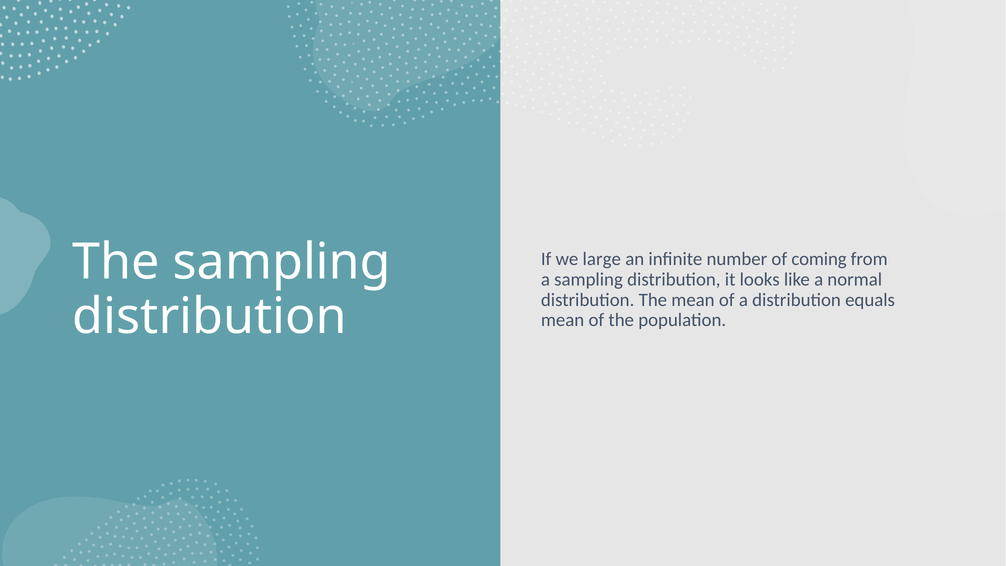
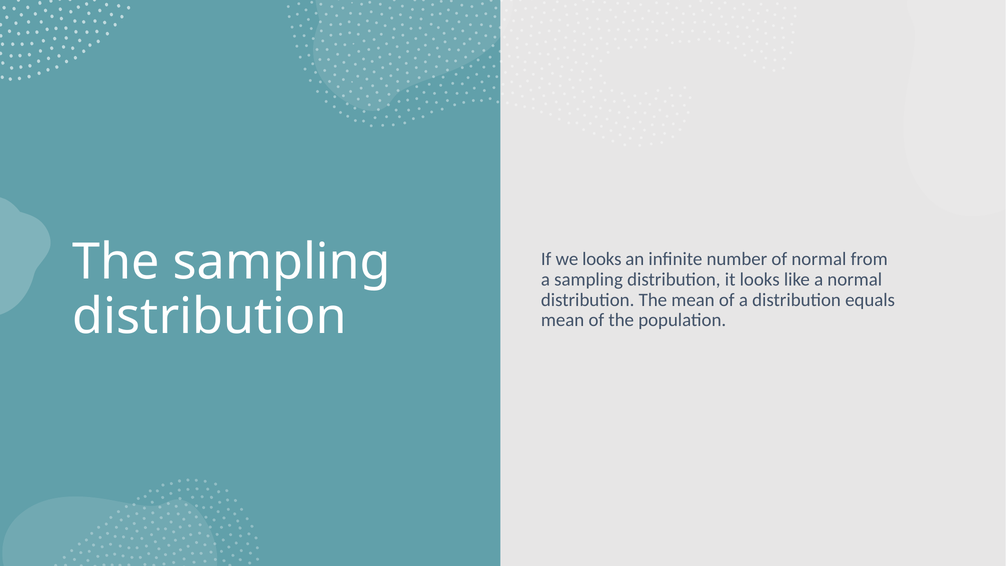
we large: large -> looks (602, 259)
of coming: coming -> normal (819, 259)
